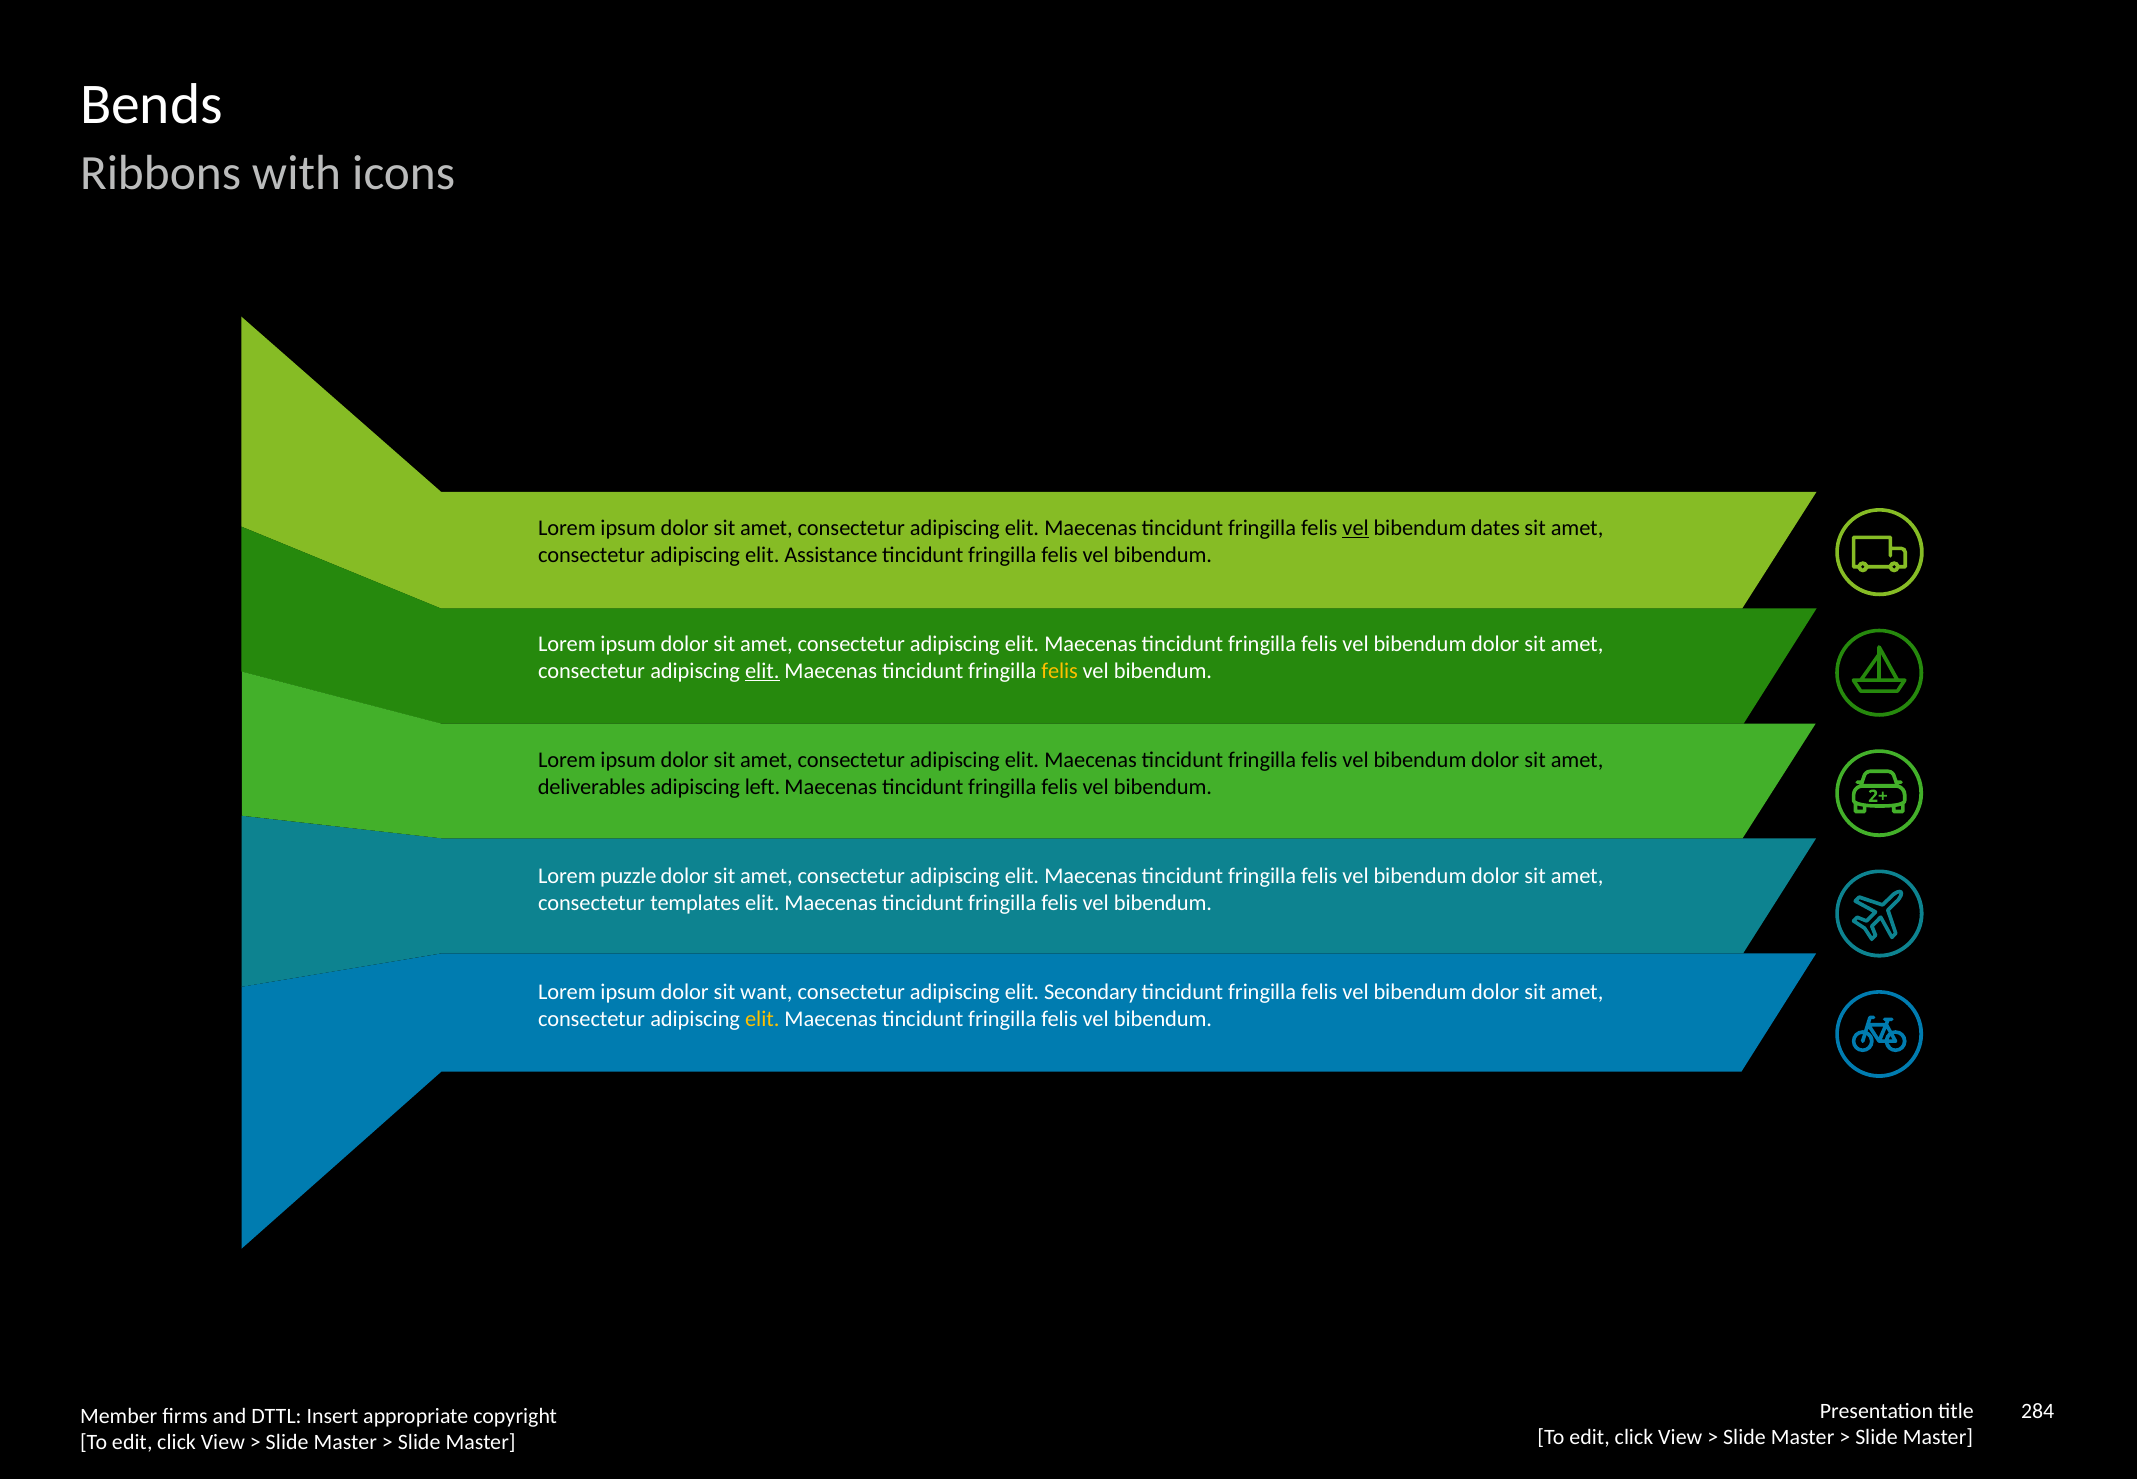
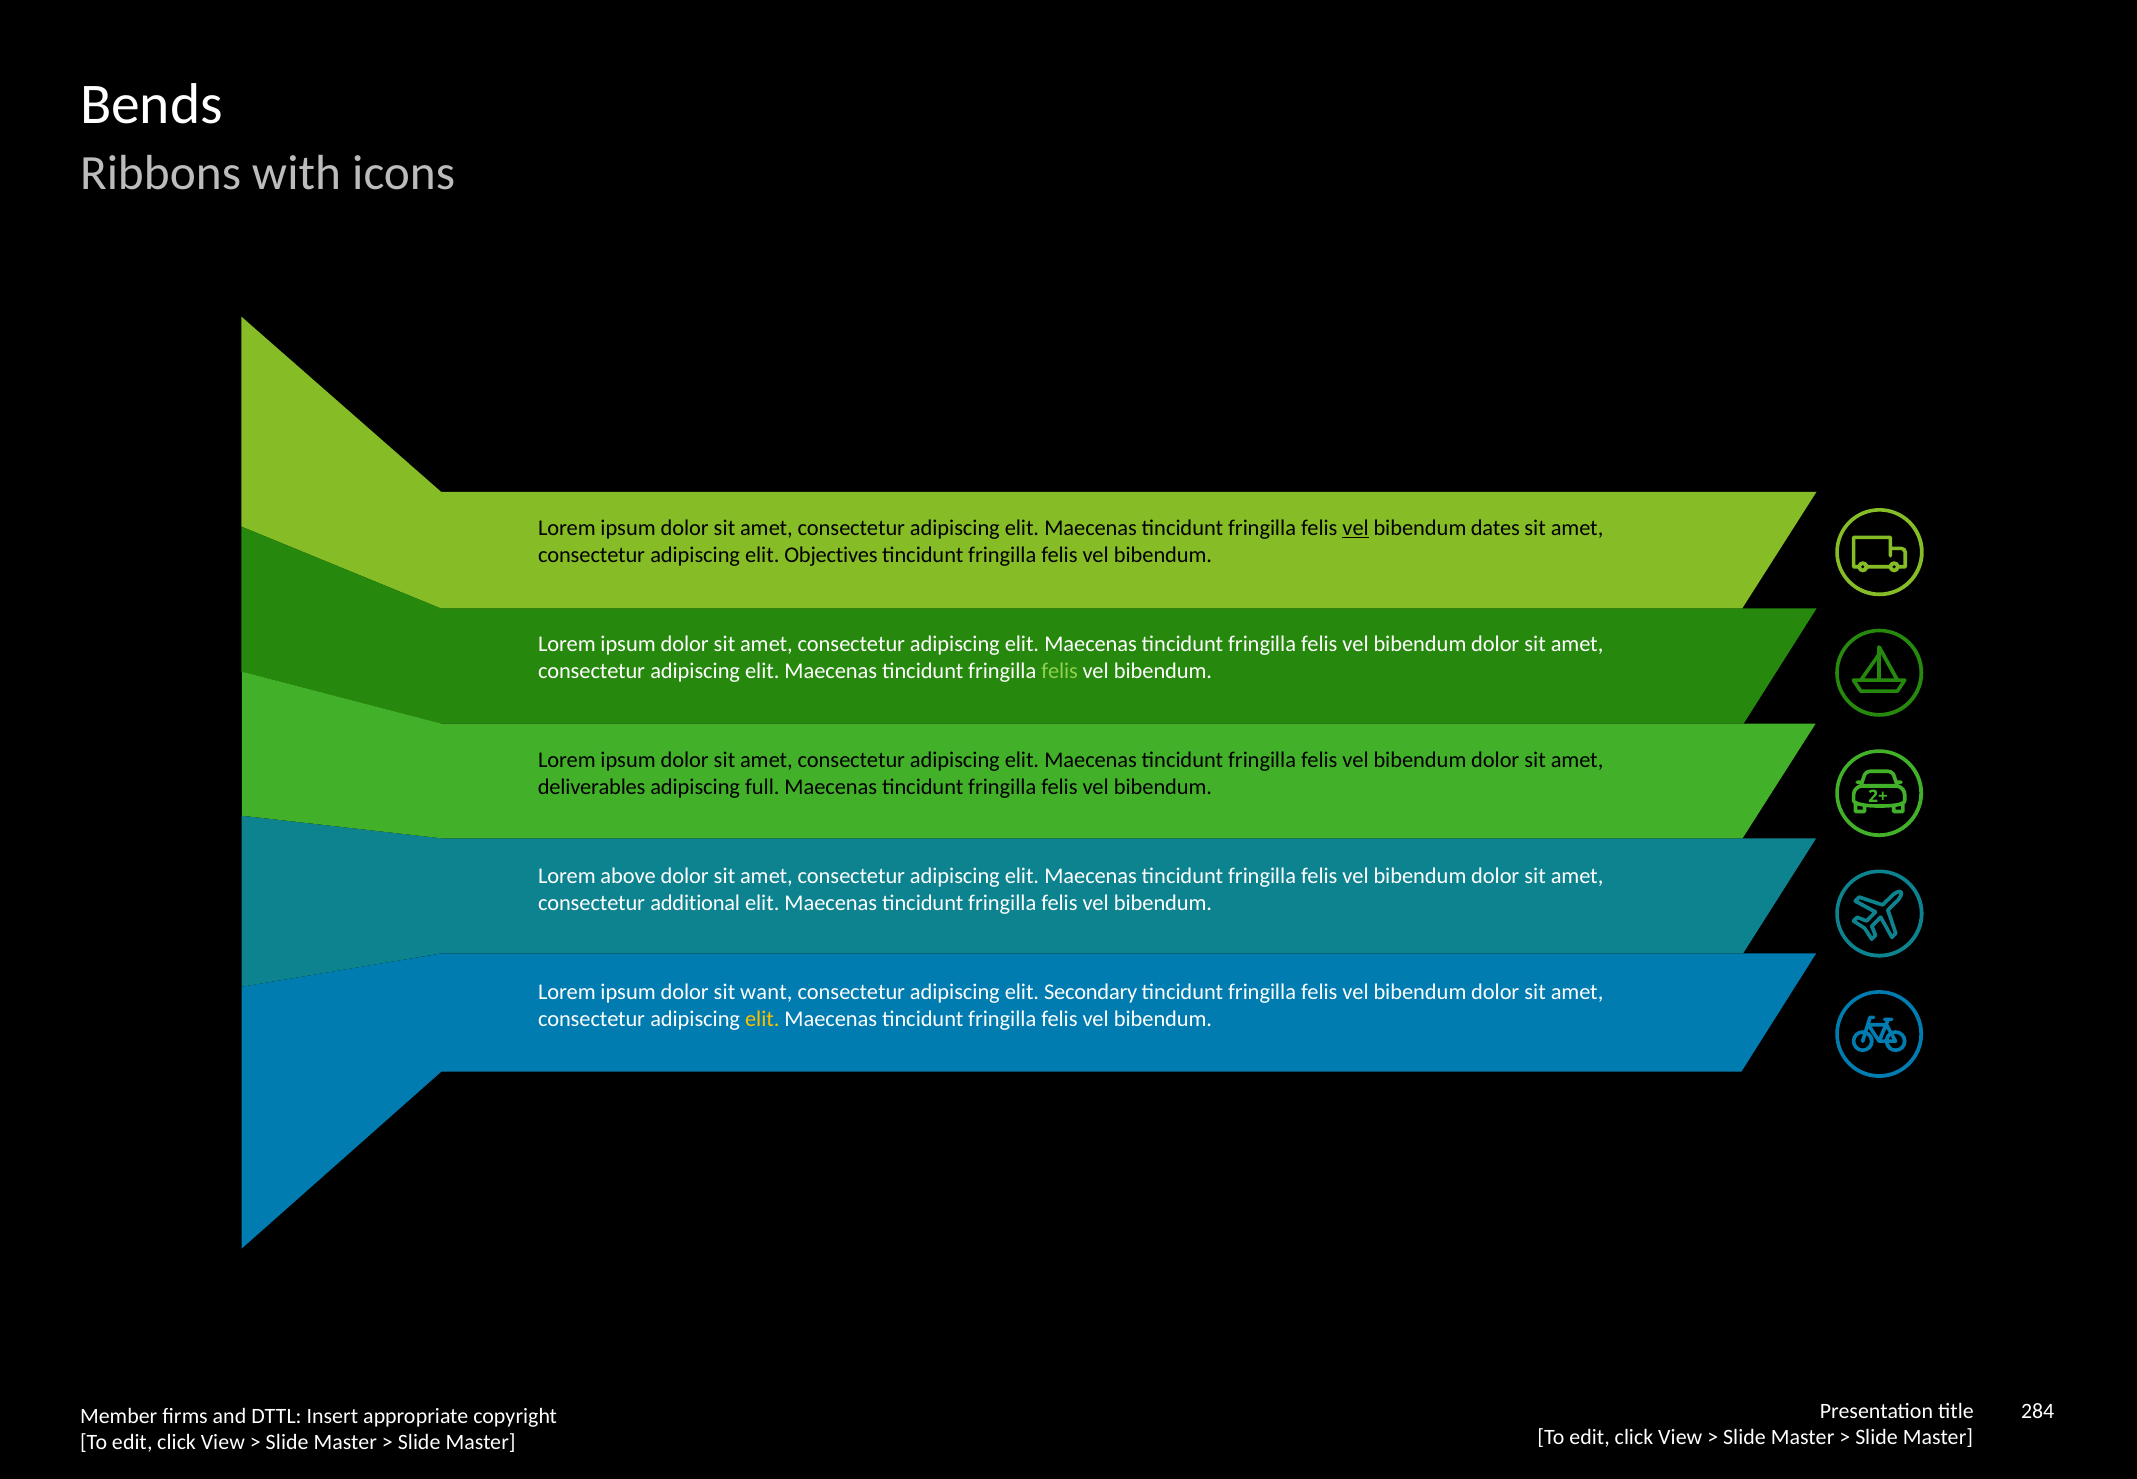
Assistance: Assistance -> Objectives (831, 555)
elit underline: present -> none (762, 671)
felis colour: yellow -> light green (1060, 671)
left: left -> full (762, 787)
puzzle: puzzle -> above (628, 876)
templates: templates -> additional (695, 903)
